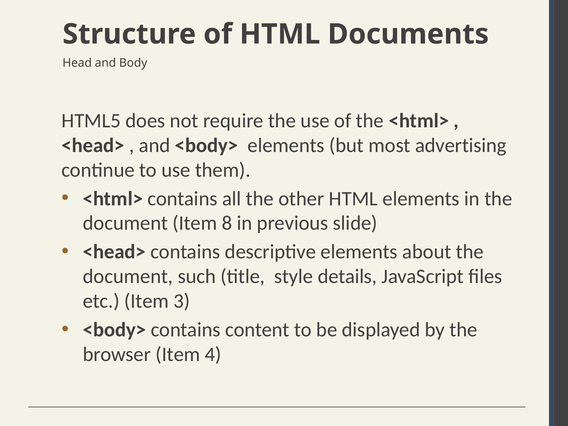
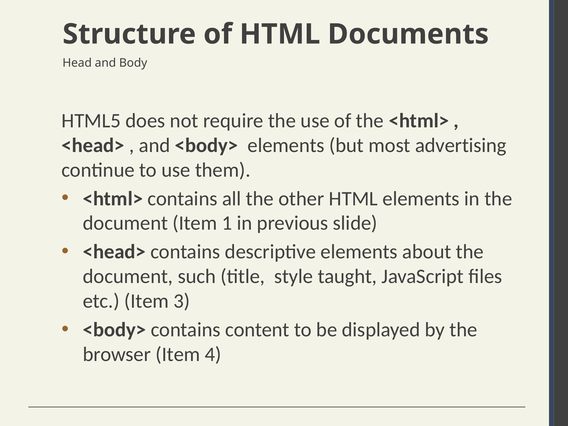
8: 8 -> 1 (227, 223)
details: details -> taught (347, 276)
